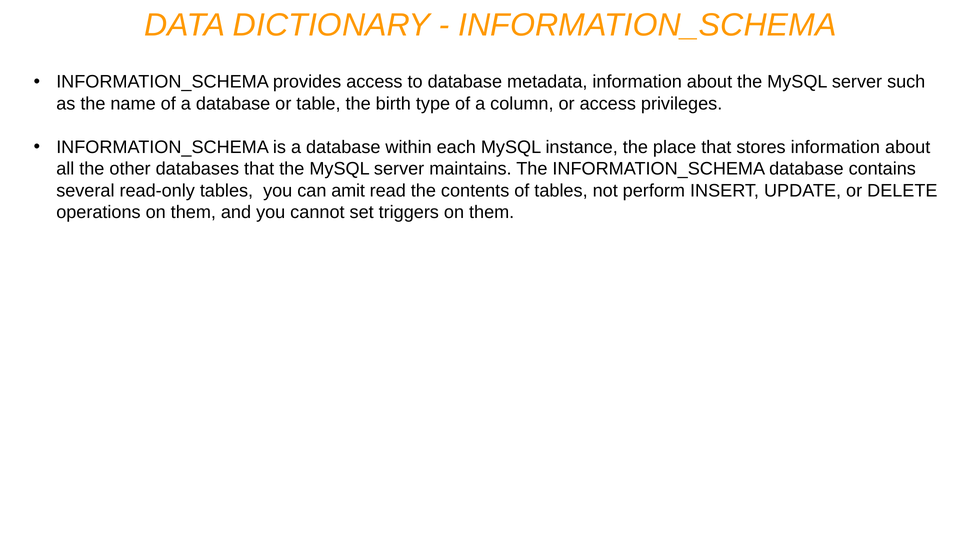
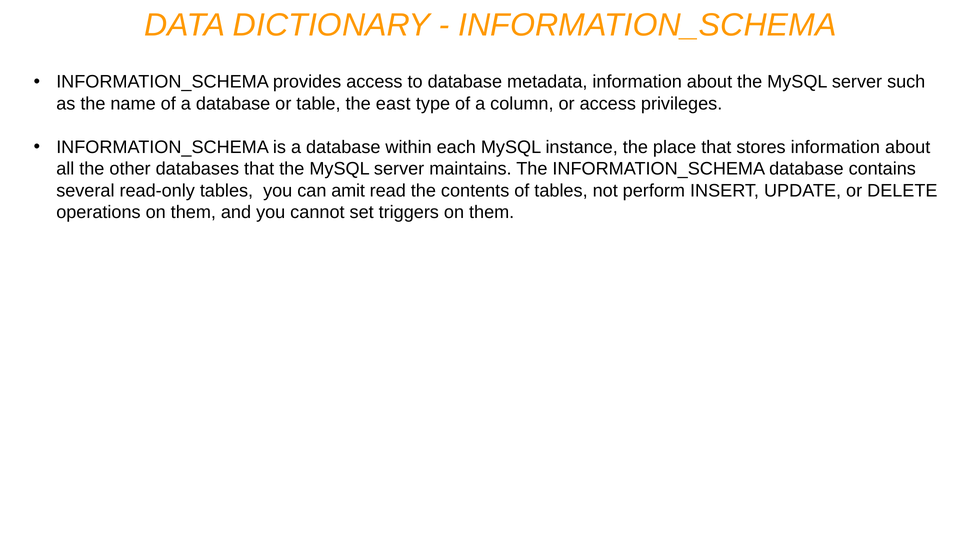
birth: birth -> east (393, 104)
